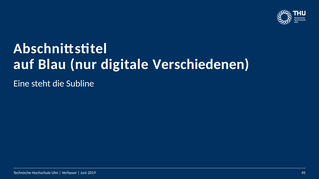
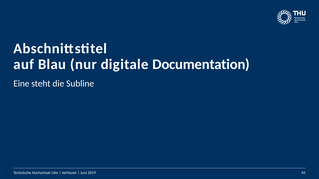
Verschiedenen: Verschiedenen -> Documentation (201, 64)
